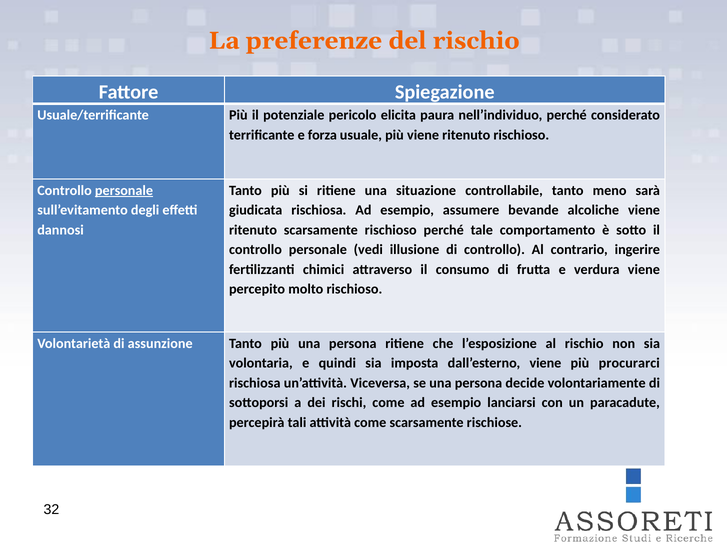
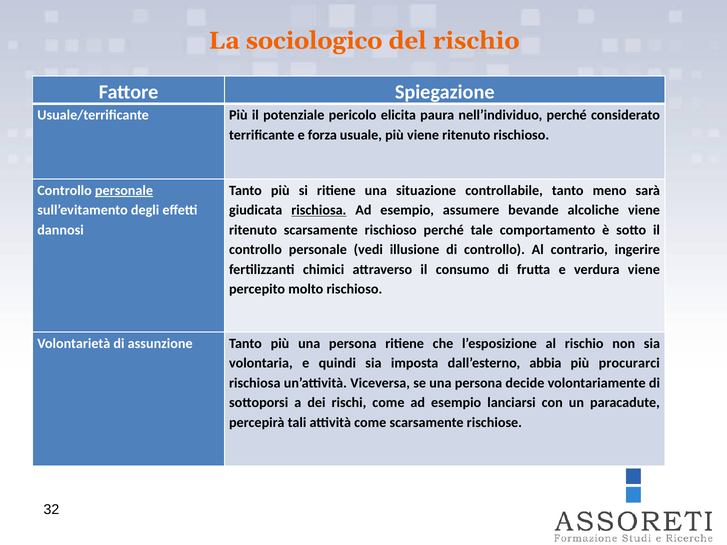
preferenze: preferenze -> sociologico (314, 41)
rischiosa underline: none -> present (319, 210)
dall’esterno viene: viene -> abbia (545, 363)
